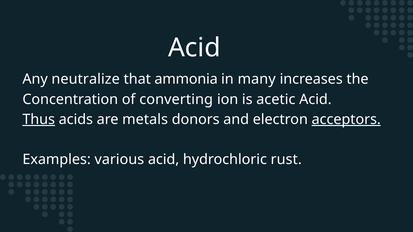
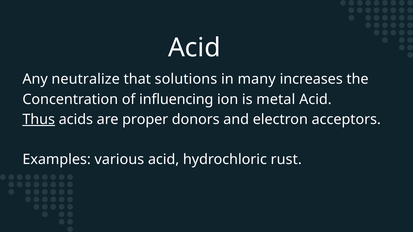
ammonia: ammonia -> solutions (186, 79)
converting: converting -> influencing (176, 99)
acetic: acetic -> metal (276, 99)
metals: metals -> proper (145, 120)
acceptors underline: present -> none (346, 120)
